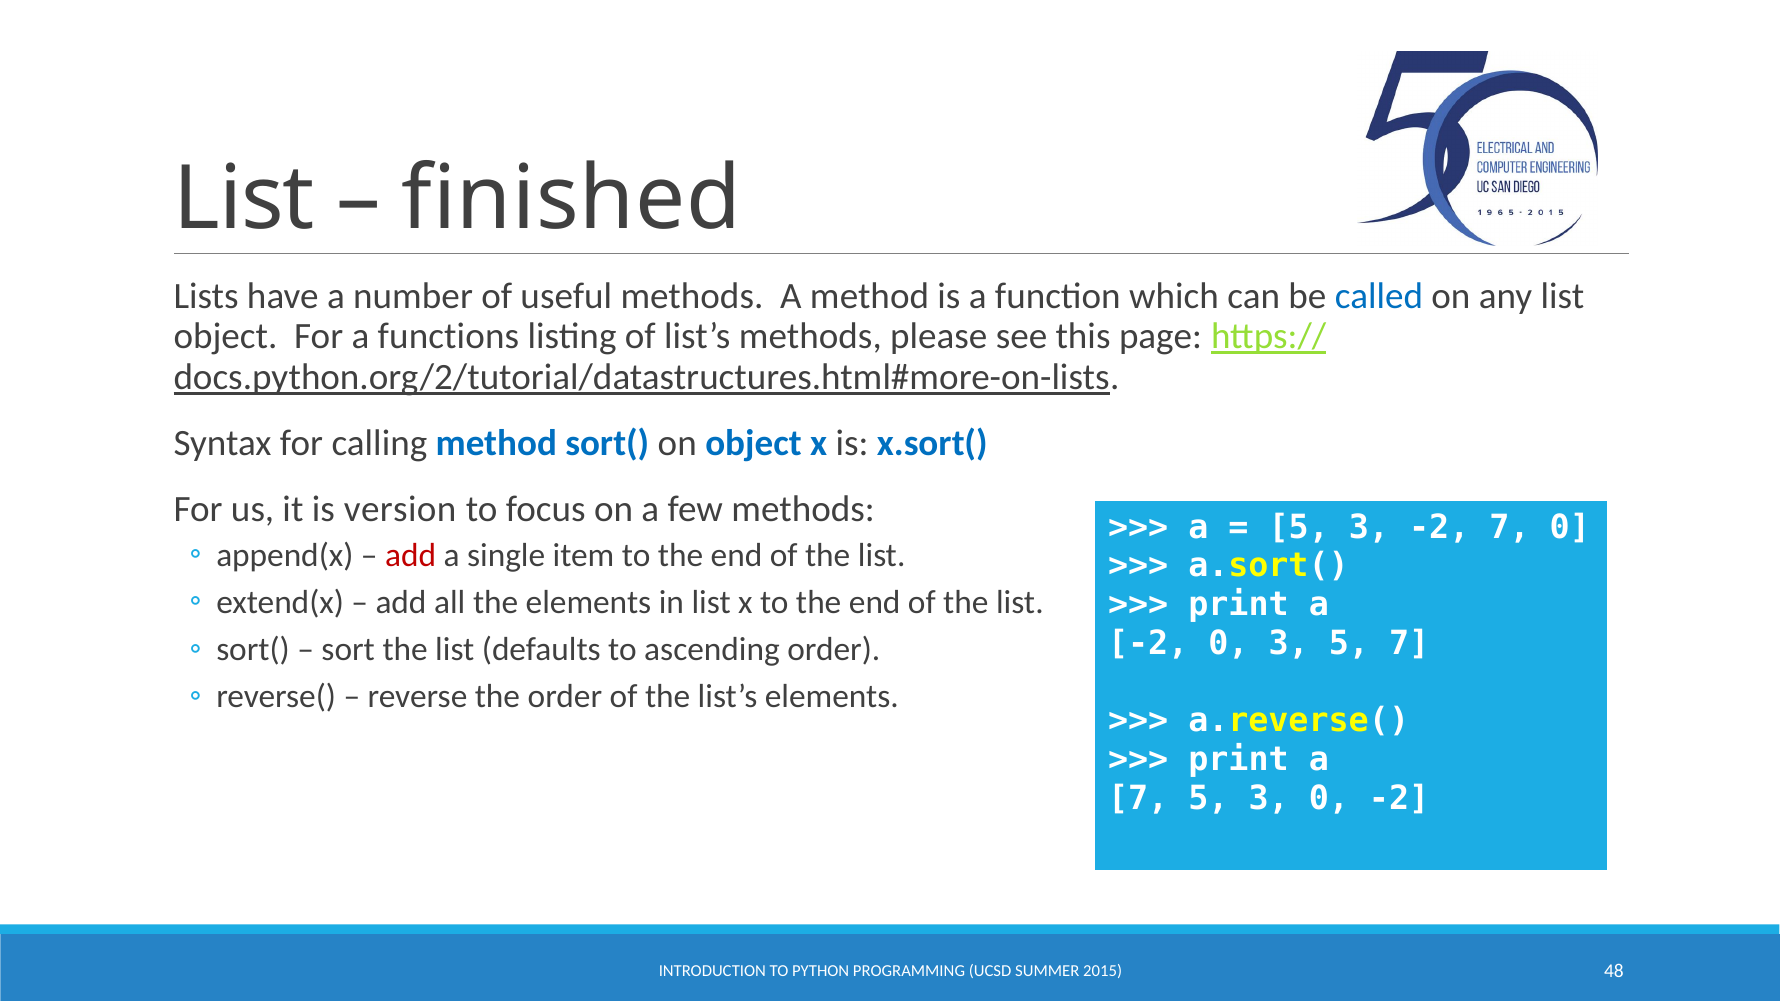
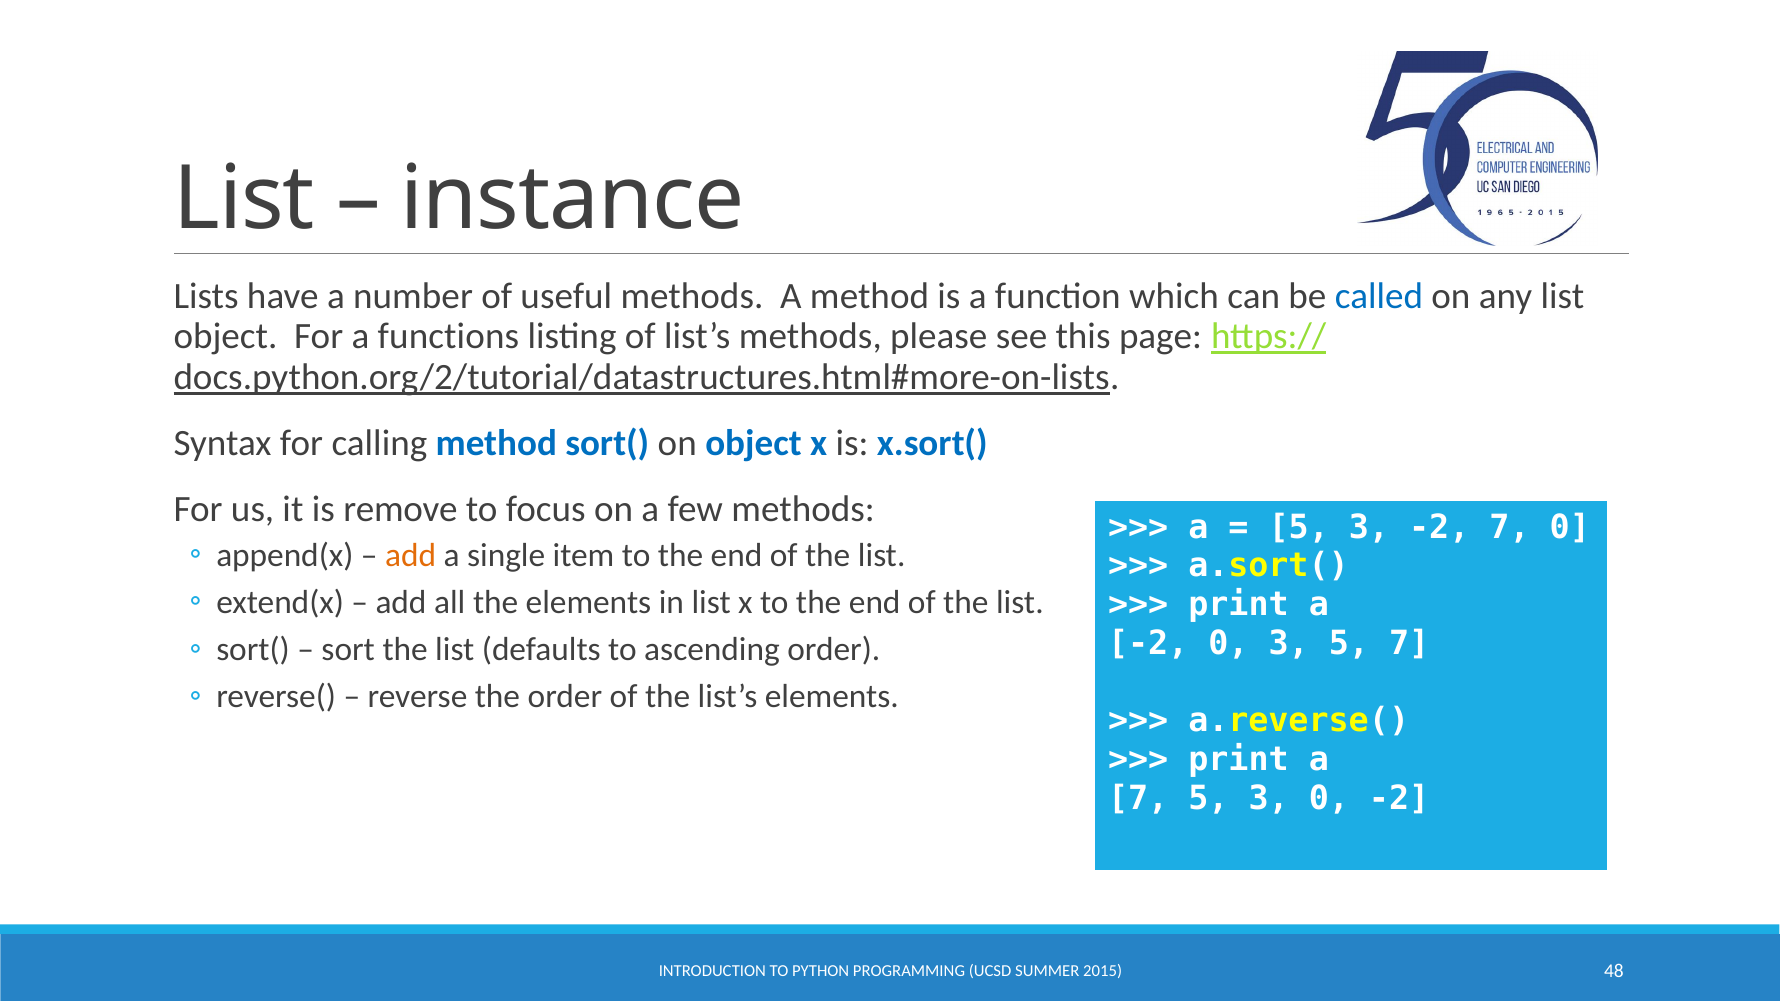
finished: finished -> instance (572, 199)
version: version -> remove (400, 510)
add colour: red -> orange (411, 555)
